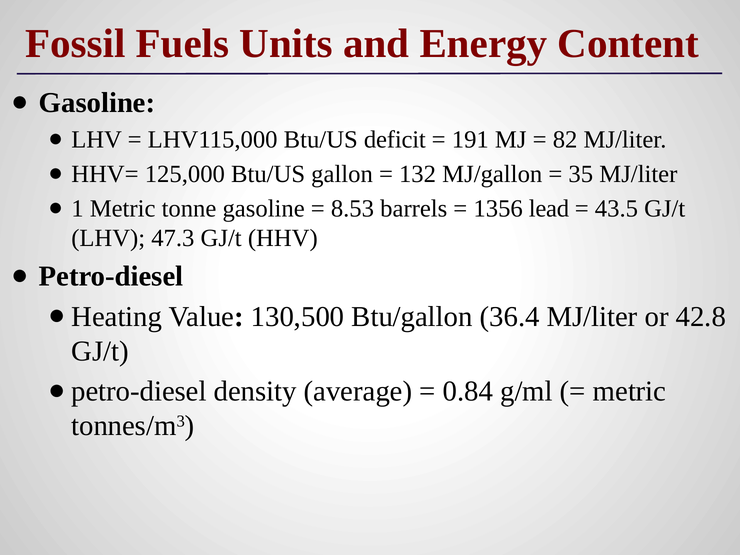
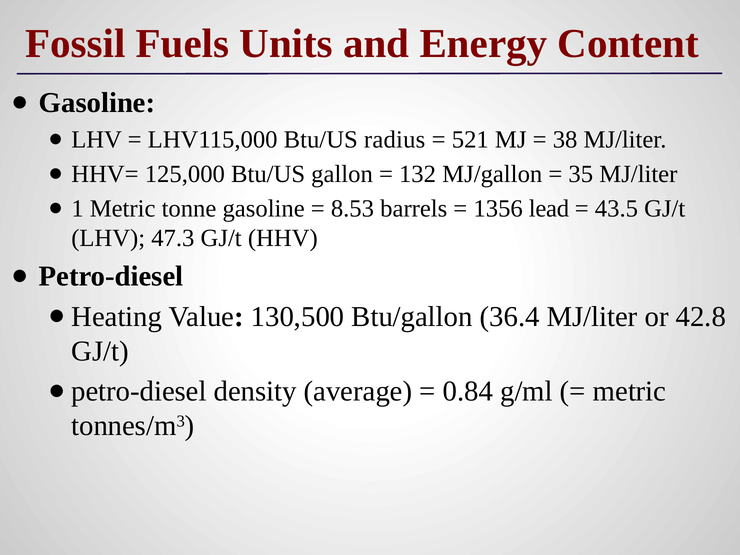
deficit: deficit -> radius (395, 139)
191: 191 -> 521 (470, 139)
82: 82 -> 38 (565, 139)
